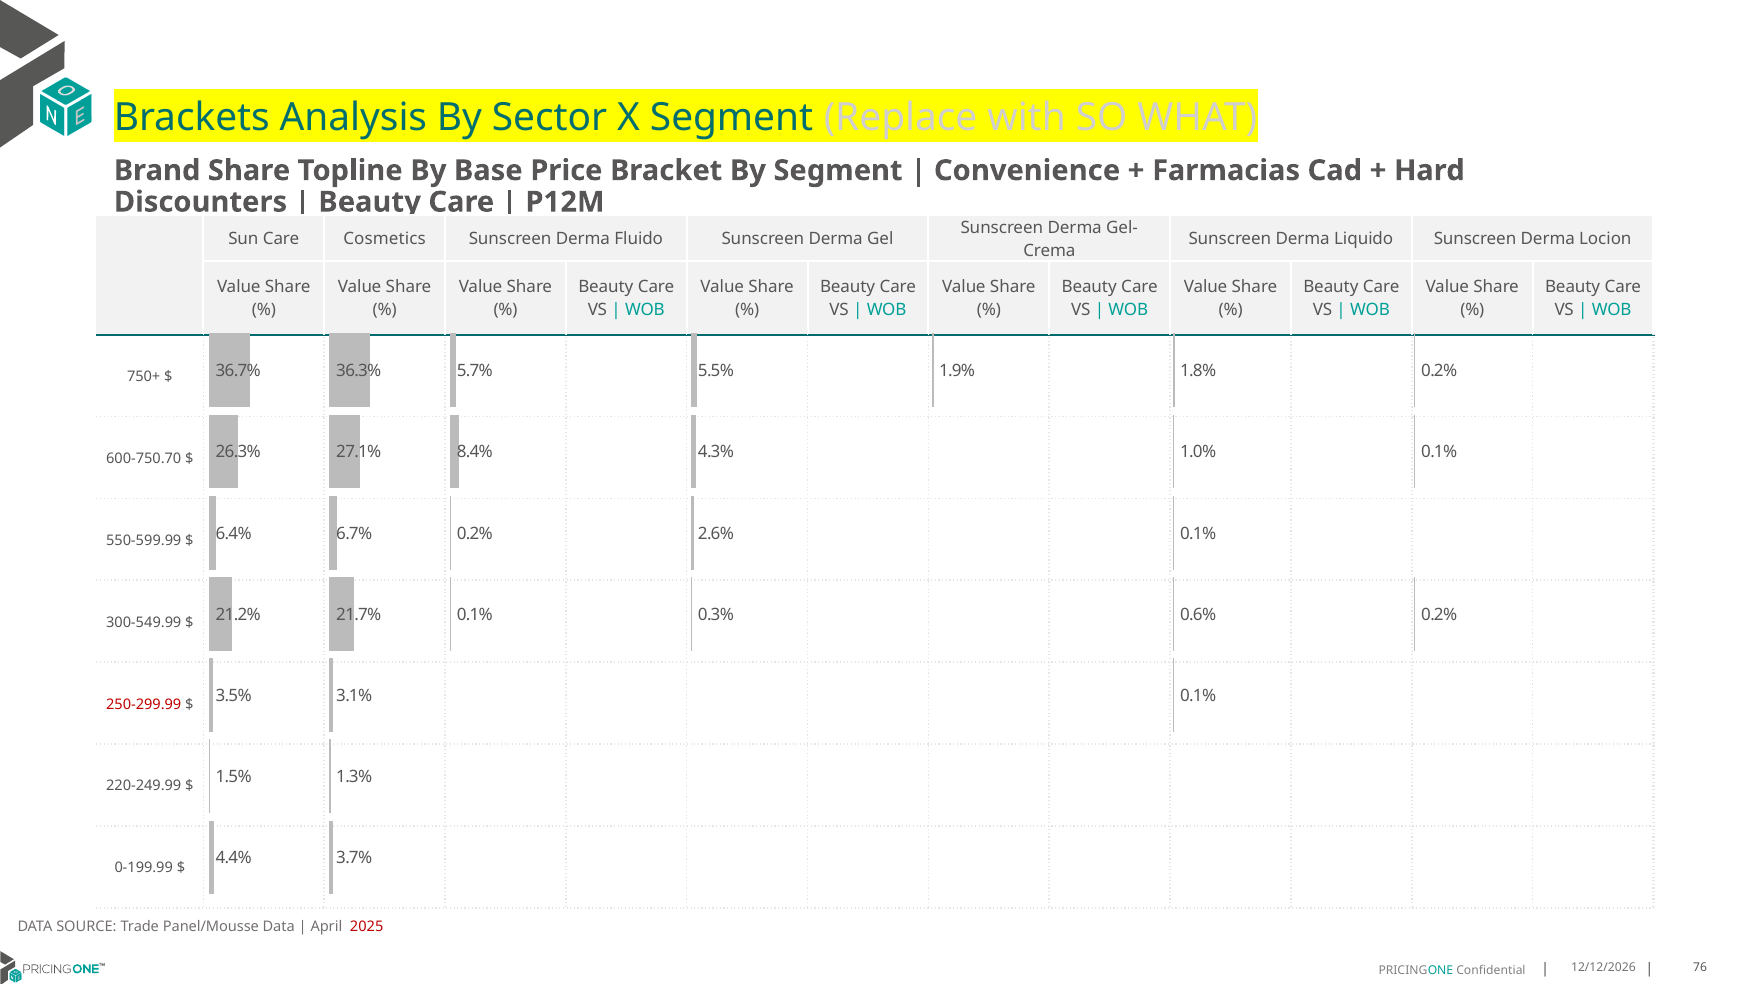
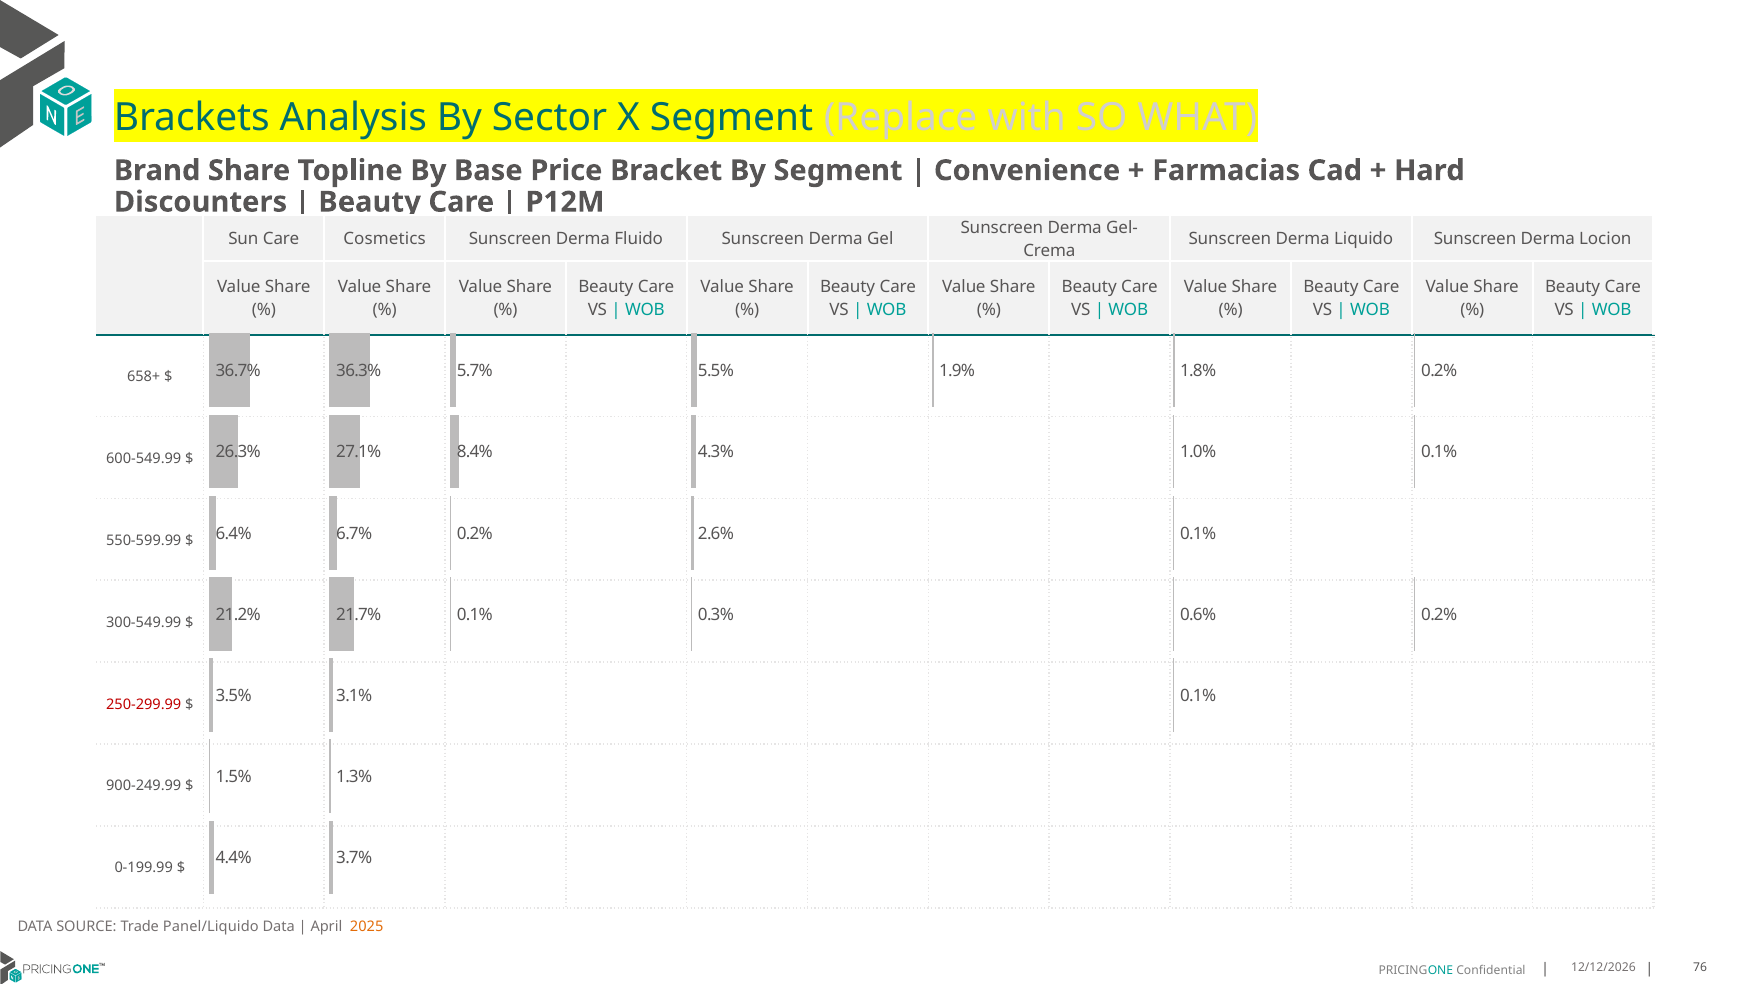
750+: 750+ -> 658+ (144, 377)
600-750.70: 600-750.70 -> 600-549.99 (144, 459)
220-249.99: 220-249.99 -> 900-249.99 (144, 786)
Panel/Mousse: Panel/Mousse -> Panel/Liquido (211, 927)
2025 colour: red -> orange (367, 927)
